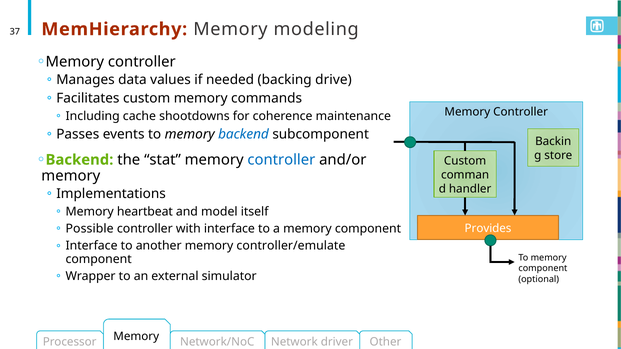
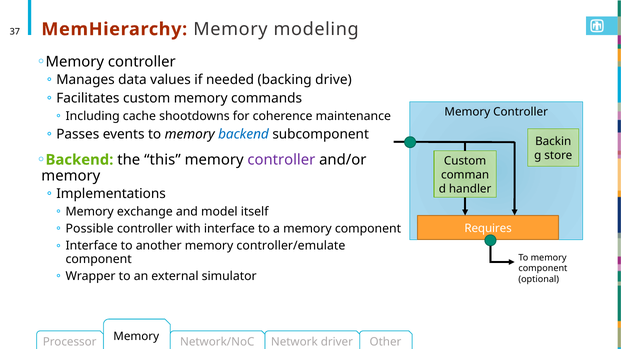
stat: stat -> this (162, 160)
controller colour: blue -> purple (281, 160)
heartbeat: heartbeat -> exchange (145, 212)
Provides: Provides -> Requires (488, 229)
